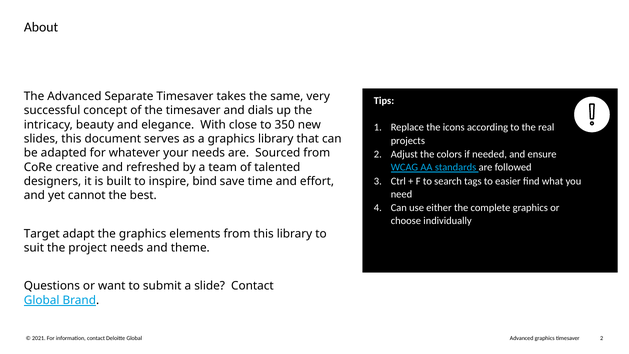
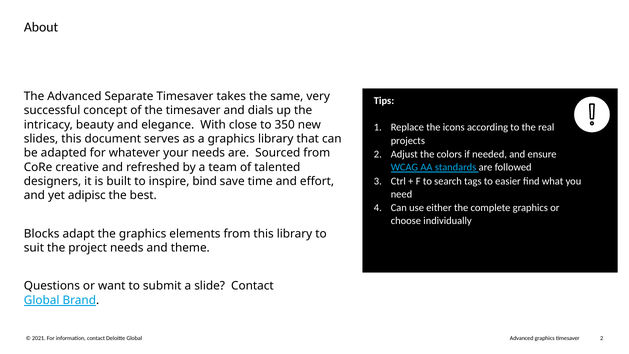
cannot: cannot -> adipisc (87, 195)
Target: Target -> Blocks (42, 234)
